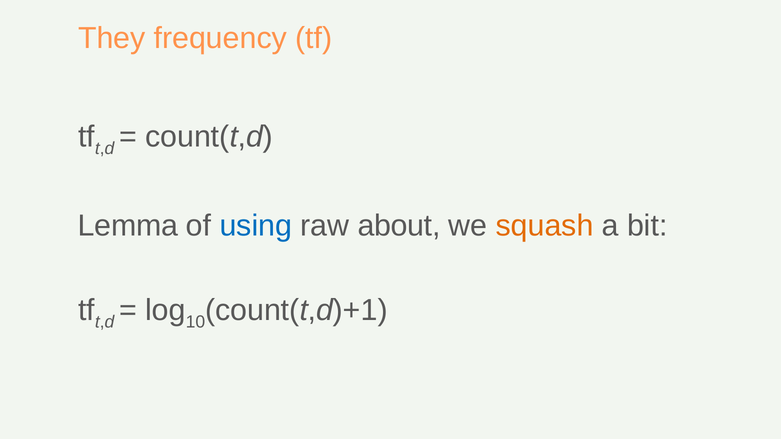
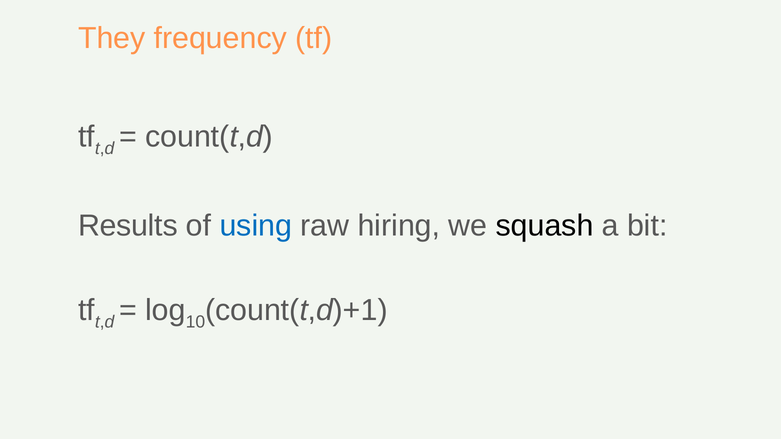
Lemma: Lemma -> Results (128, 226)
about: about -> hiring (399, 226)
squash colour: orange -> black (545, 226)
